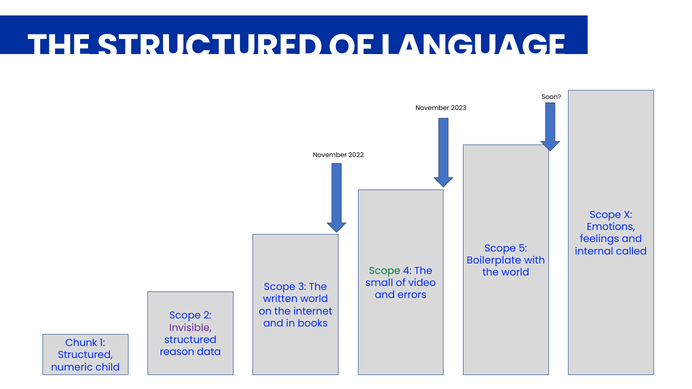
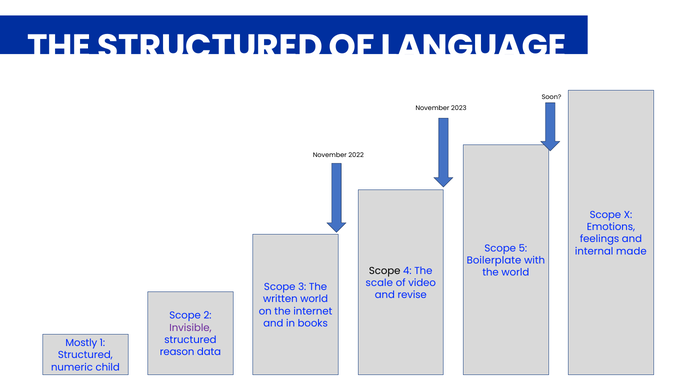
called: called -> made (631, 251)
Scope colour: green -> black (385, 271)
small: small -> scale (379, 283)
errors: errors -> revise (412, 295)
Chunk: Chunk -> Mostly (81, 343)
